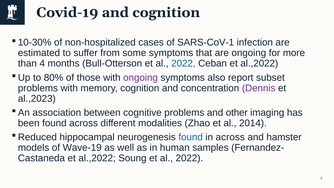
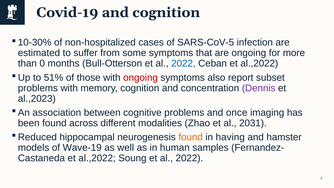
SARS-CoV-1: SARS-CoV-1 -> SARS-CoV-5 (206, 42)
than 4: 4 -> 0 (42, 63)
80%: 80% -> 51% (54, 77)
ongoing colour: purple -> red (141, 77)
other: other -> once (237, 113)
2014: 2014 -> 2031 (253, 123)
found colour: blue -> orange (191, 137)
in across: across -> having (230, 137)
